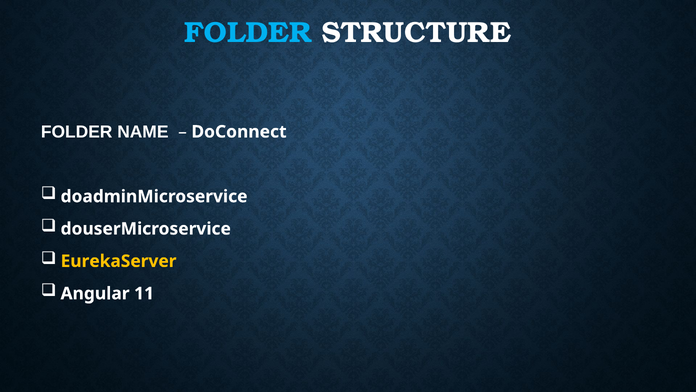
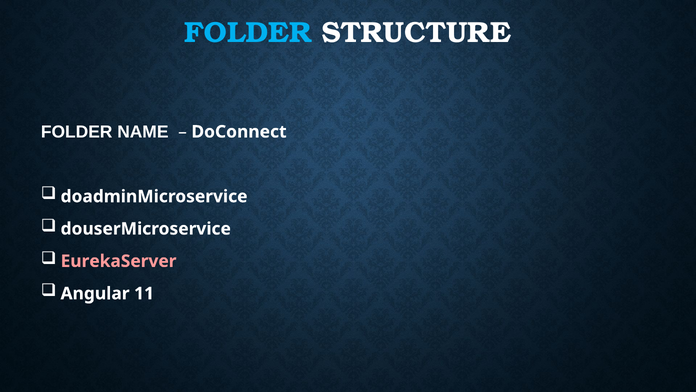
EurekaServer colour: yellow -> pink (119, 261)
